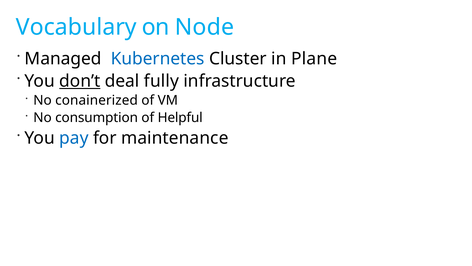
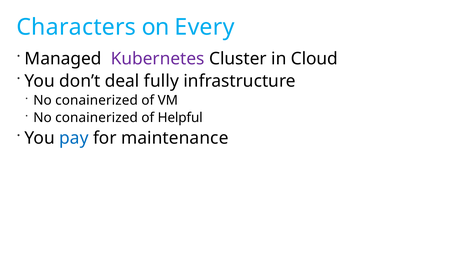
Vocabulary: Vocabulary -> Characters (76, 27)
Node: Node -> Every (205, 27)
Kubernetes colour: blue -> purple (158, 59)
Plane: Plane -> Cloud (314, 59)
don’t underline: present -> none (80, 81)
consumption: consumption -> conainerized (96, 118)
